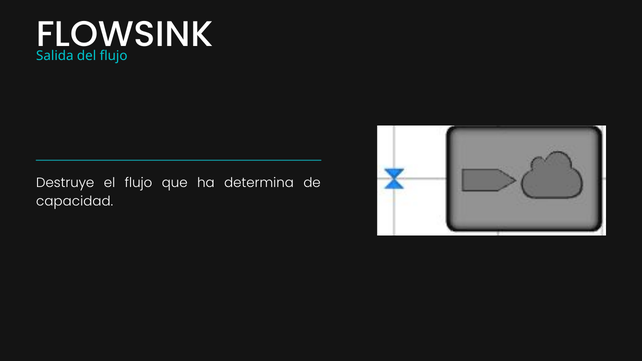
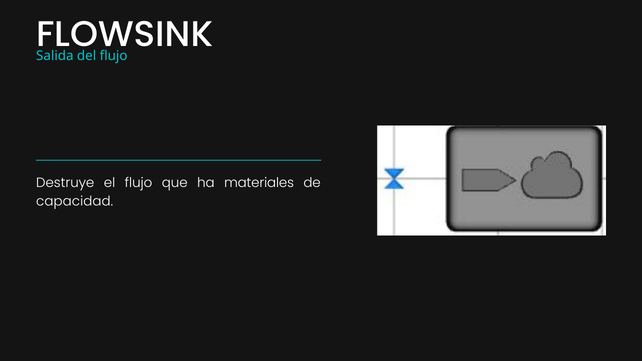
determina: determina -> materiales (259, 183)
